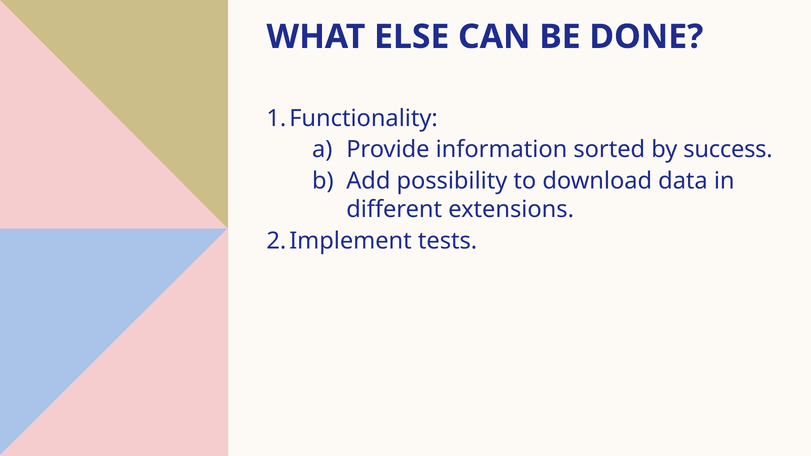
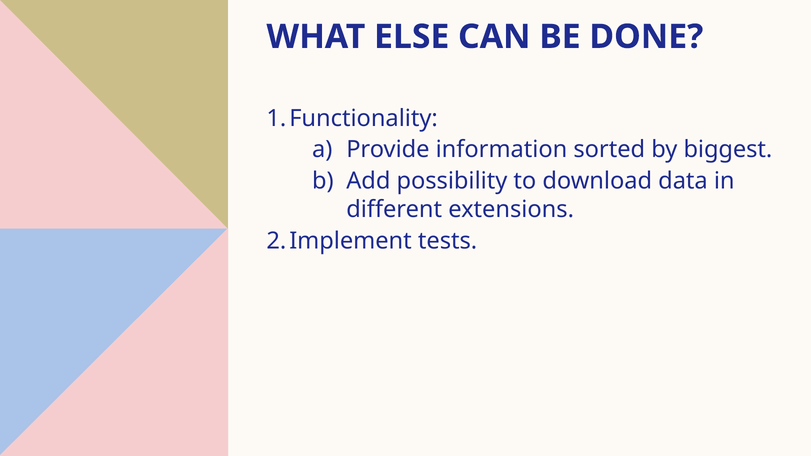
success: success -> biggest (728, 150)
